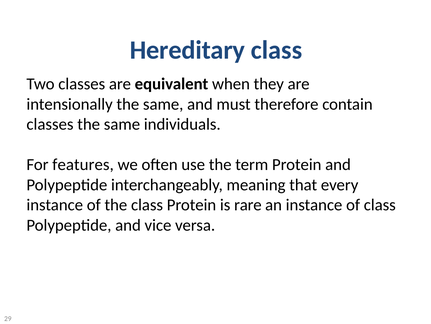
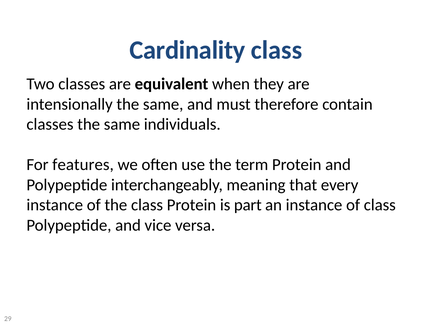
Hereditary: Hereditary -> Cardinality (187, 50)
rare: rare -> part (248, 205)
